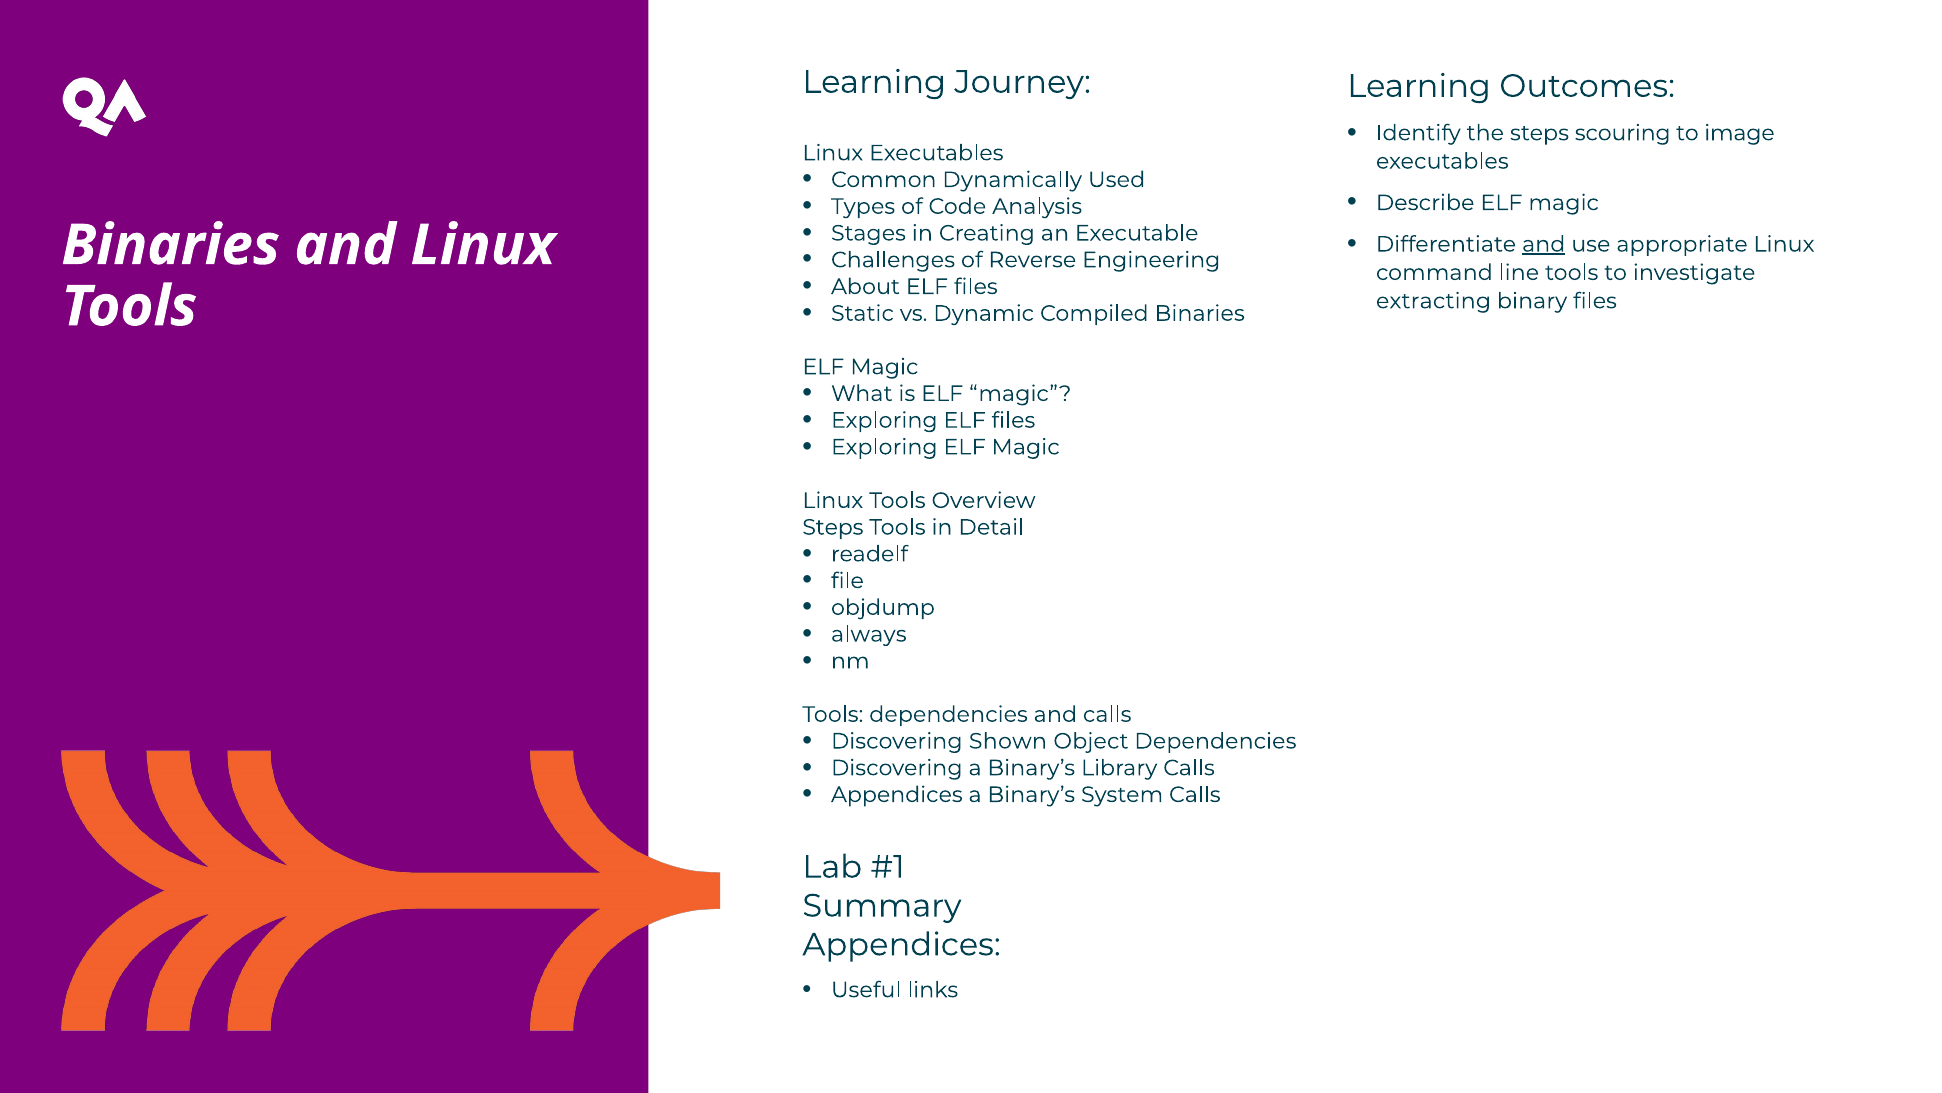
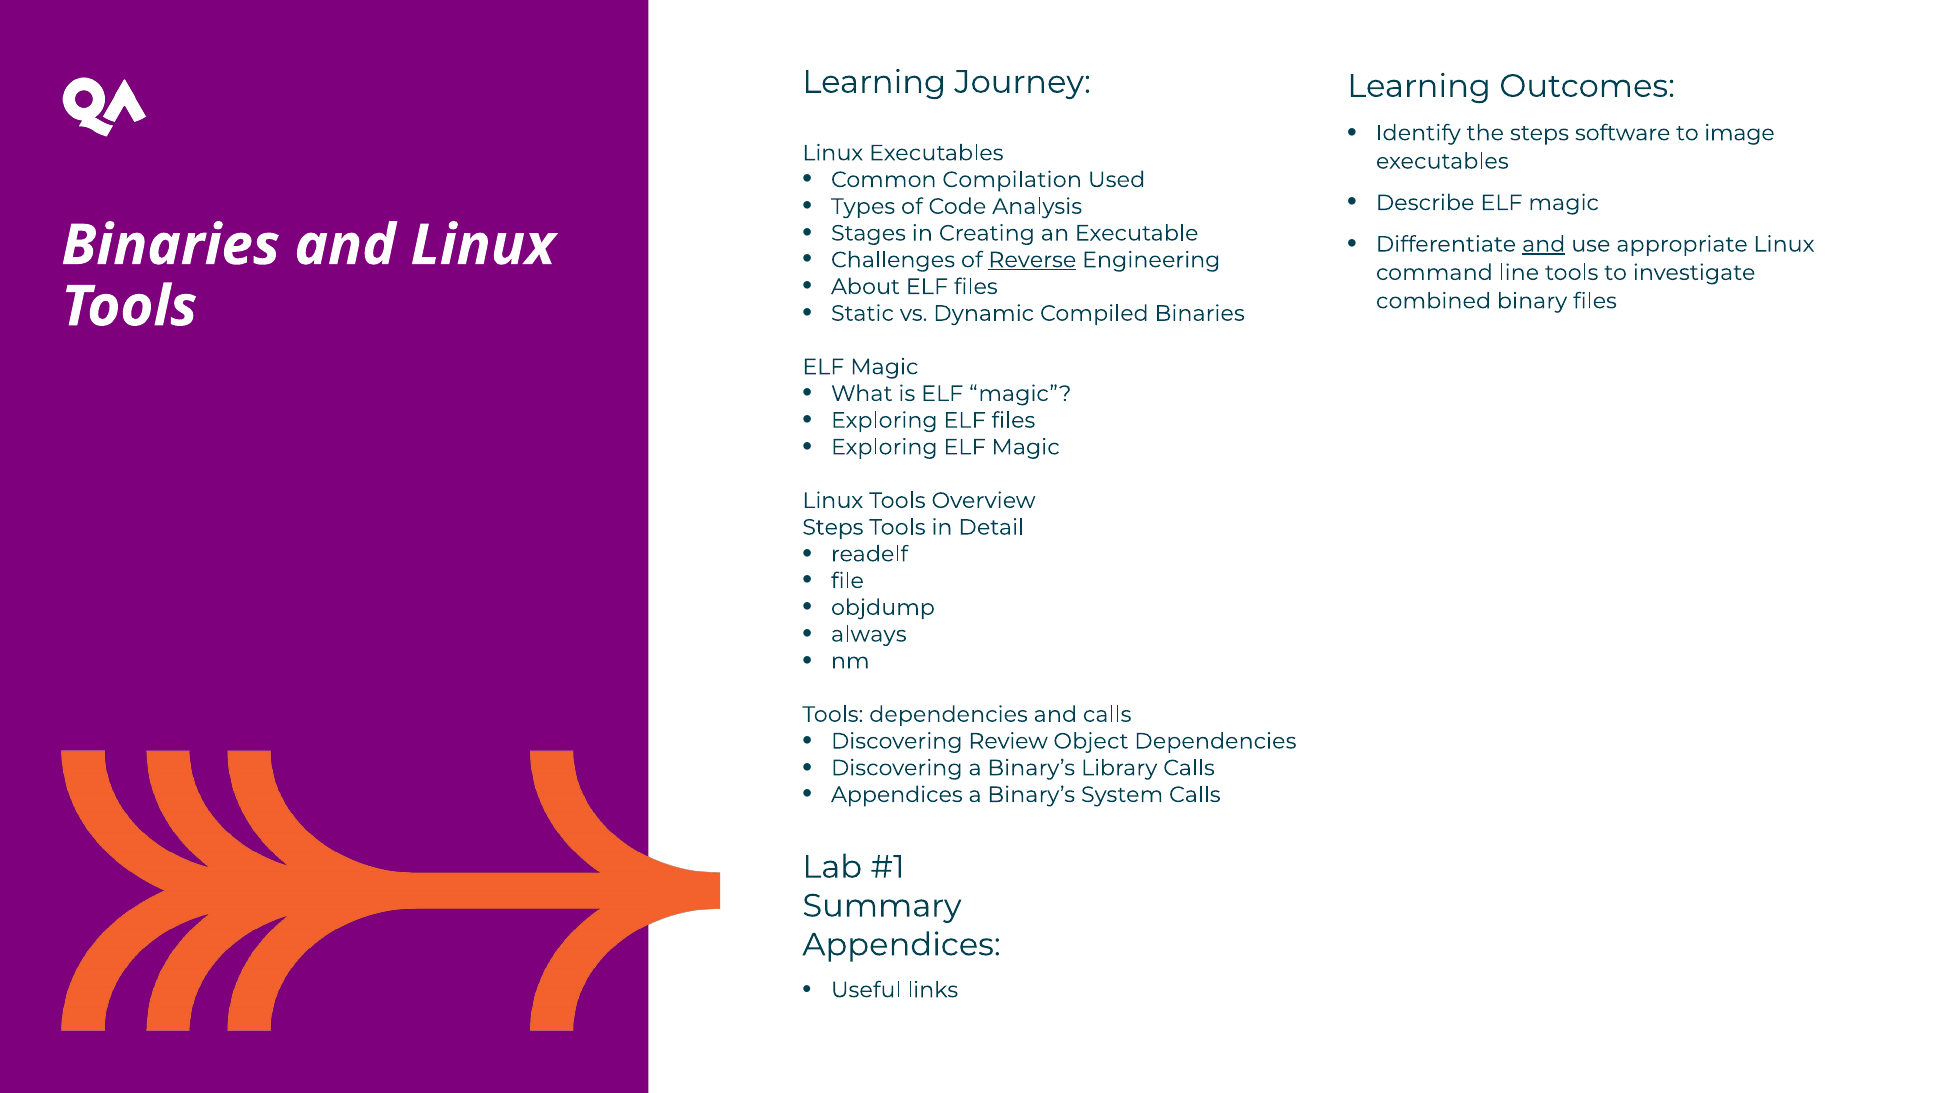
scouring: scouring -> software (1623, 133)
Dynamically: Dynamically -> Compilation (1012, 180)
Reverse underline: none -> present (1032, 260)
extracting: extracting -> combined (1433, 301)
Shown: Shown -> Review (1008, 741)
